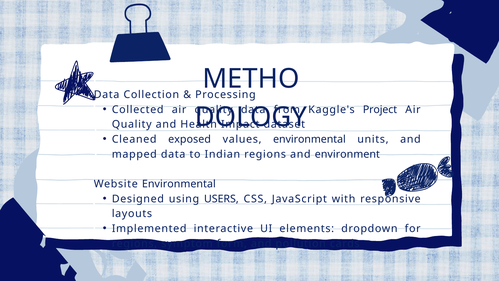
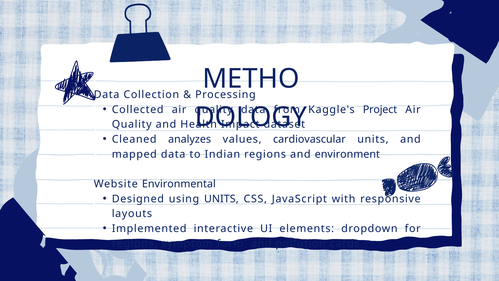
exposed: exposed -> analyzes (190, 139)
values environmental: environmental -> cardiovascular (309, 139)
using USERS: USERS -> UNITS (221, 199)
